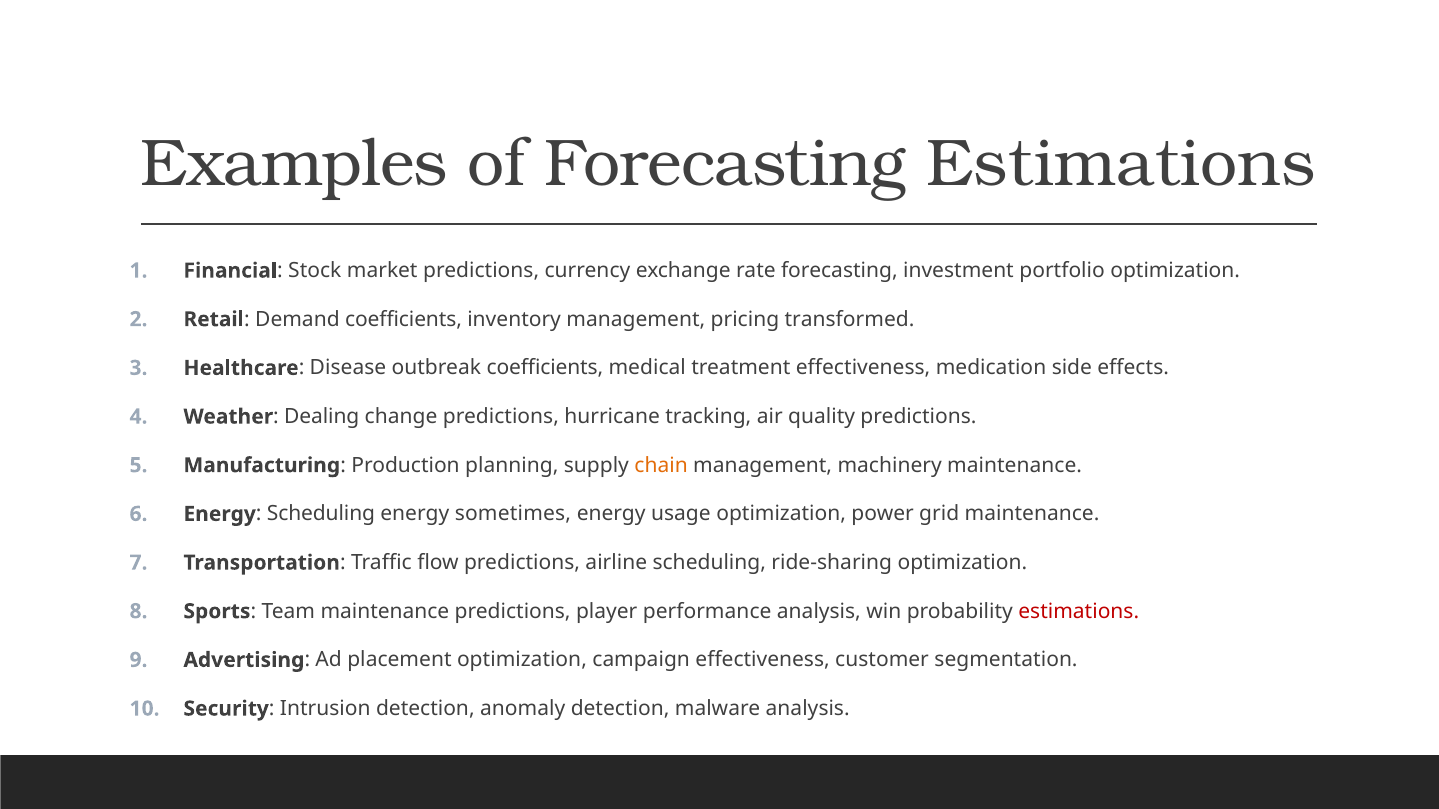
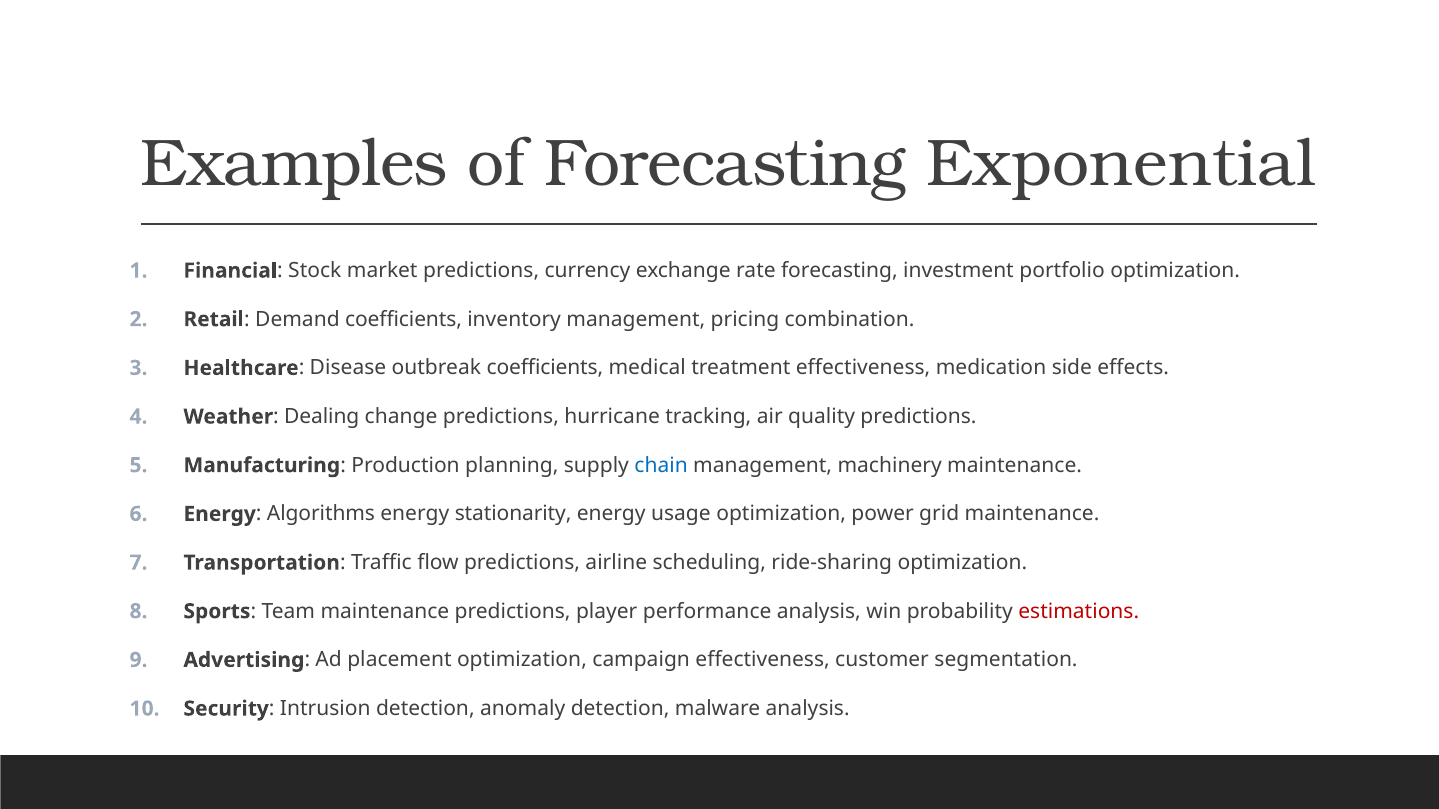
Forecasting Estimations: Estimations -> Exponential (1121, 164)
transformed: transformed -> combination (850, 319)
chain colour: orange -> blue (661, 466)
Energy Scheduling: Scheduling -> Algorithms (321, 514)
sometimes: sometimes -> stationarity (513, 514)
